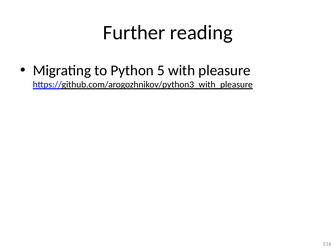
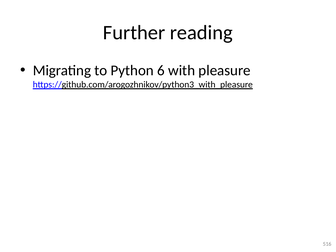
5: 5 -> 6 (161, 70)
